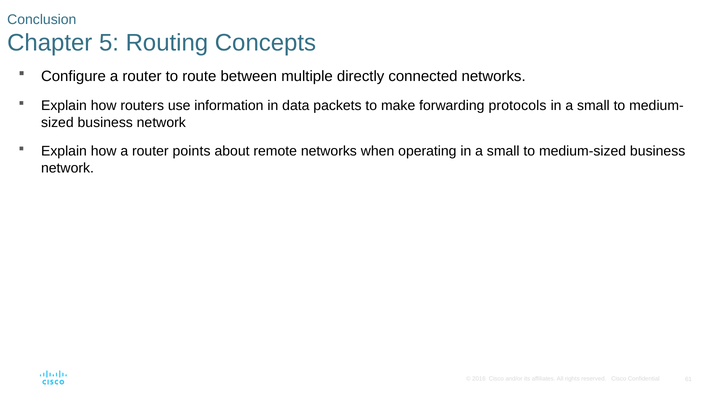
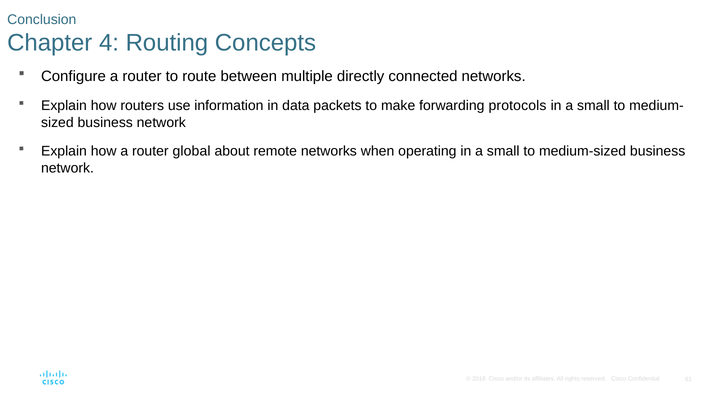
5: 5 -> 4 (109, 43)
points: points -> global (192, 151)
